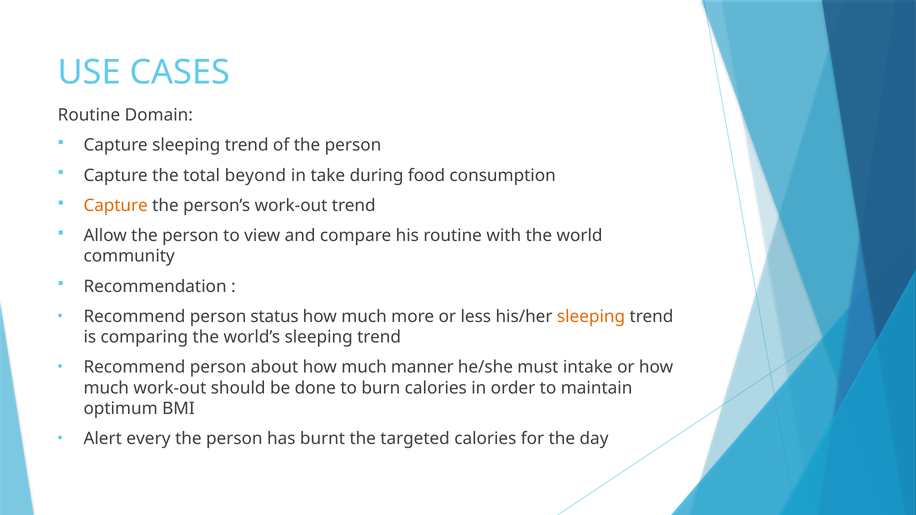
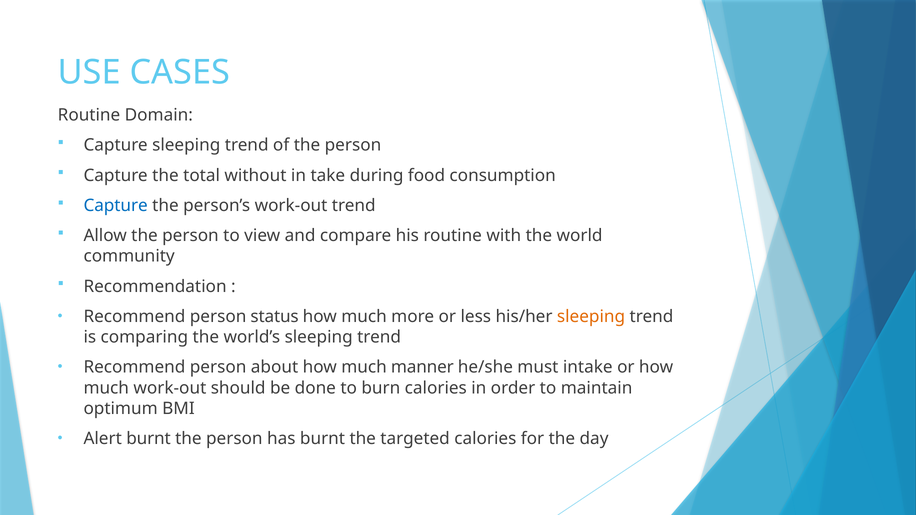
beyond: beyond -> without (255, 175)
Capture colour: orange -> blue (116, 206)
Alert every: every -> burnt (149, 439)
